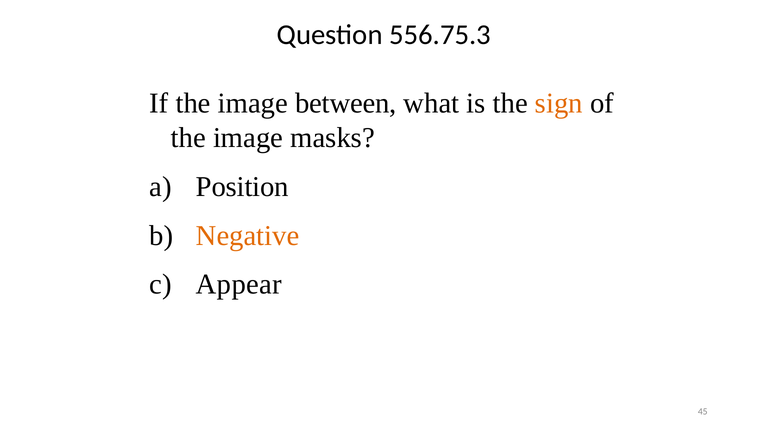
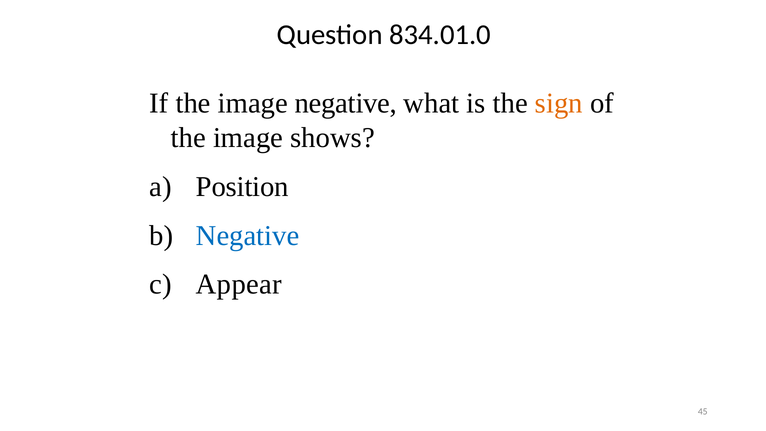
556.75.3: 556.75.3 -> 834.01.0 (440, 35)
image between: between -> negative (346, 103)
masks: masks -> shows (333, 138)
Negative colour: orange -> blue (248, 236)
